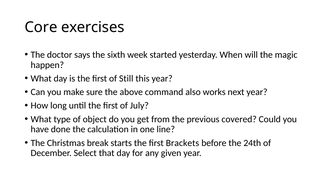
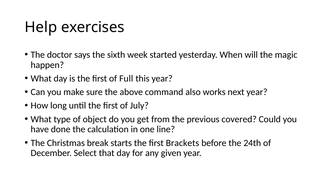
Core: Core -> Help (41, 27)
Still: Still -> Full (126, 78)
